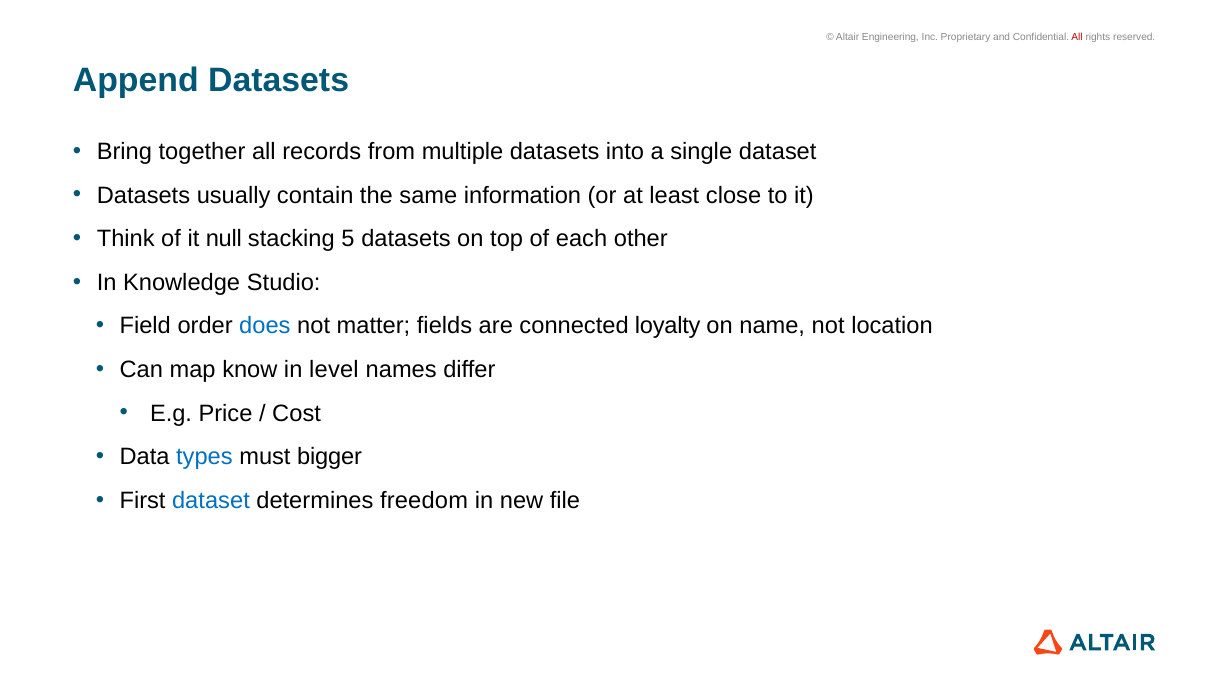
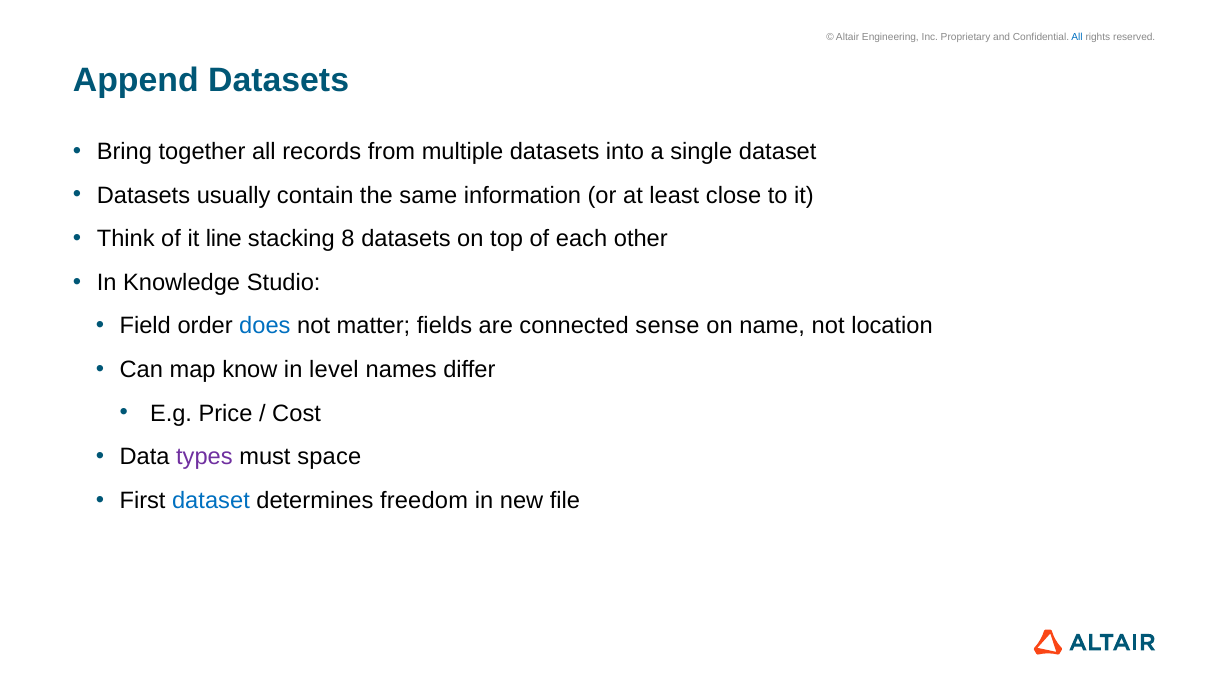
All colour: red -> blue (1077, 37)
null: null -> line (224, 239)
5: 5 -> 8 (348, 239)
loyalty: loyalty -> sense (668, 326)
types colour: blue -> purple (204, 457)
bigger: bigger -> space (329, 457)
